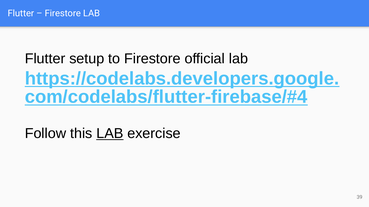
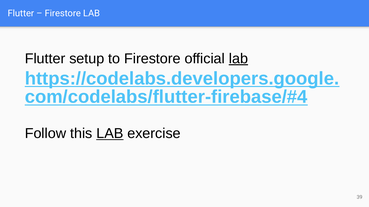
lab underline: none -> present (238, 59)
